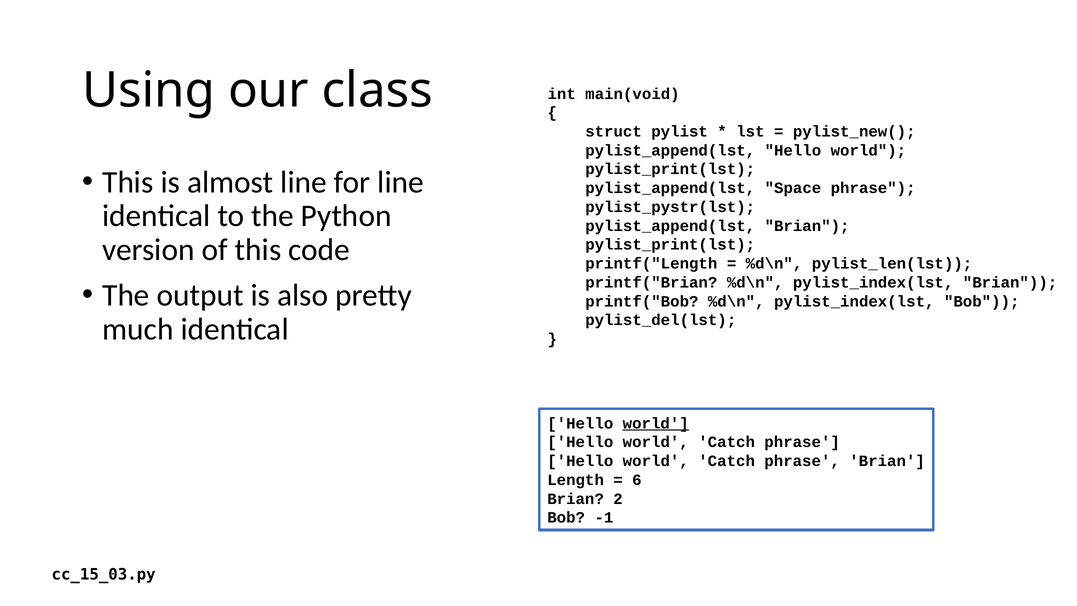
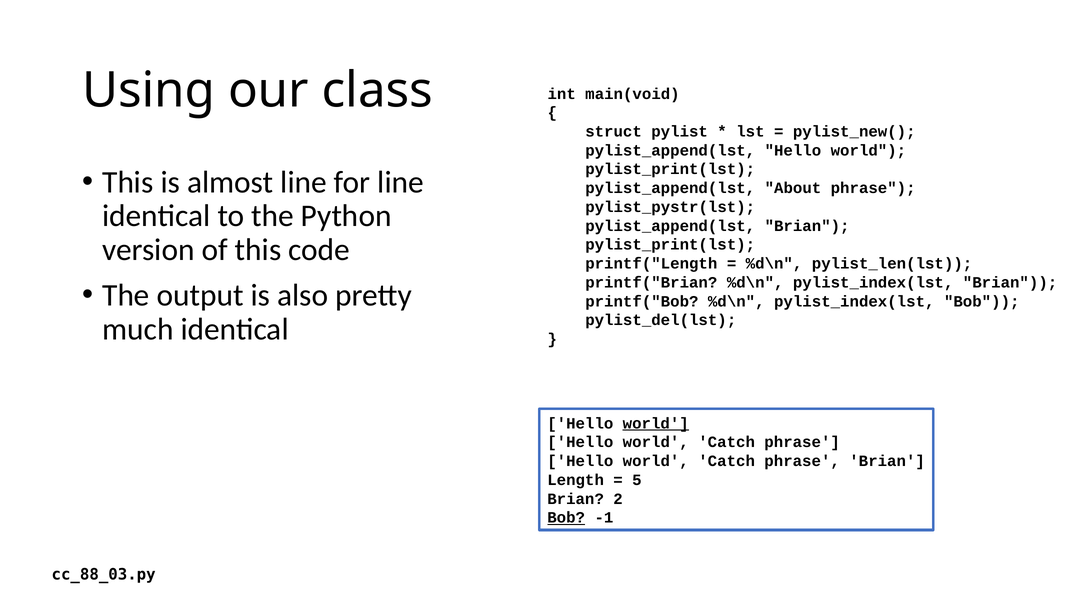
Space: Space -> About (793, 188)
6: 6 -> 5 (637, 480)
Bob underline: none -> present (566, 518)
cc_15_03.py: cc_15_03.py -> cc_88_03.py (104, 574)
